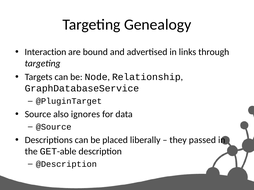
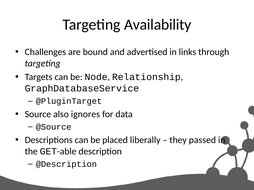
Genealogy: Genealogy -> Availability (158, 25)
Interaction: Interaction -> Challenges (45, 52)
